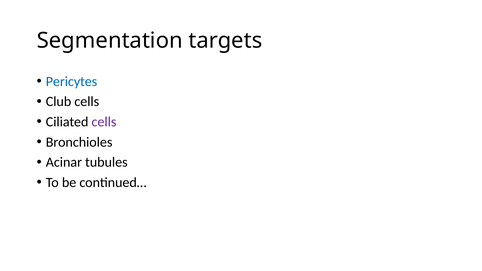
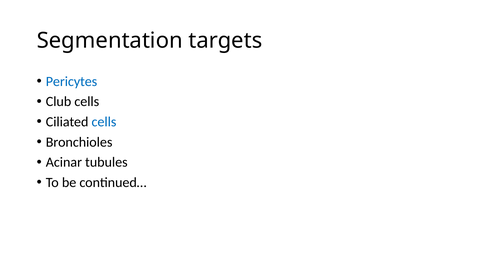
cells colour: purple -> blue (104, 122)
